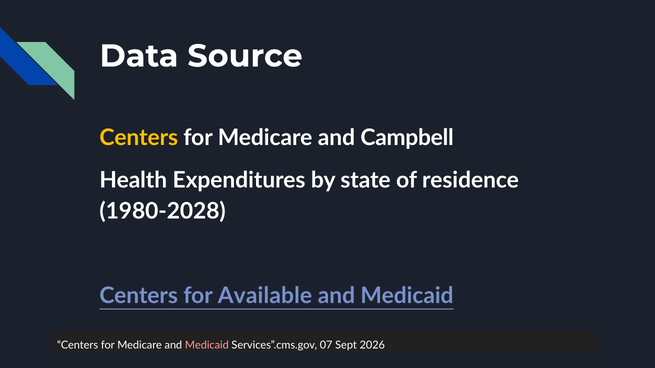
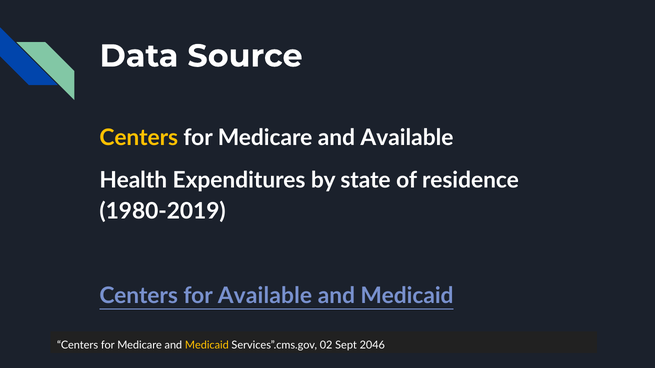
and Campbell: Campbell -> Available (407, 138)
1980-2028: 1980-2028 -> 1980-2019 (163, 212)
Medicaid colour: pink -> yellow (207, 346)
07: 07 -> 02 (326, 346)
2026: 2026 -> 2046 (372, 346)
